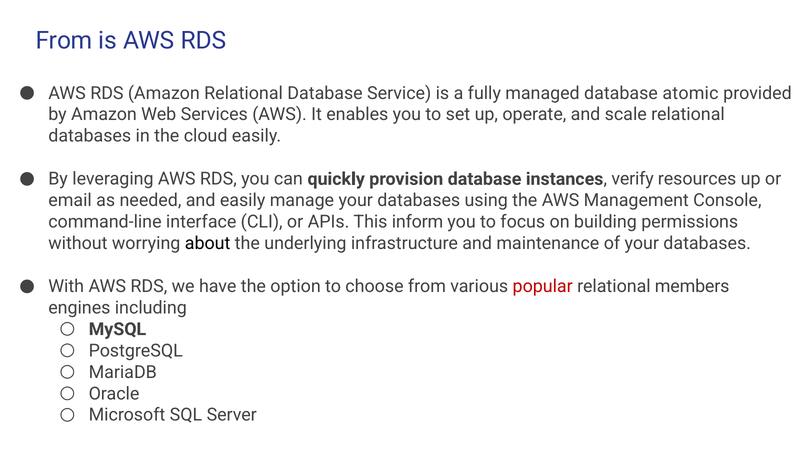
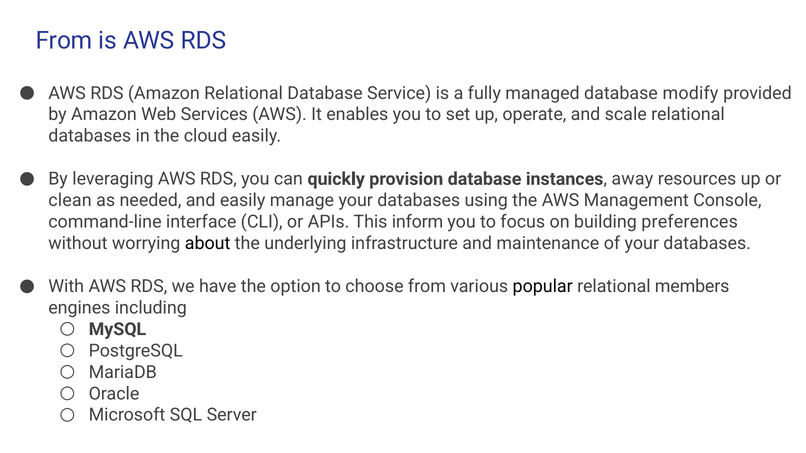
atomic: atomic -> modify (690, 93)
verify: verify -> away (632, 179)
email: email -> clean (70, 201)
permissions: permissions -> preferences (690, 222)
popular colour: red -> black (543, 287)
